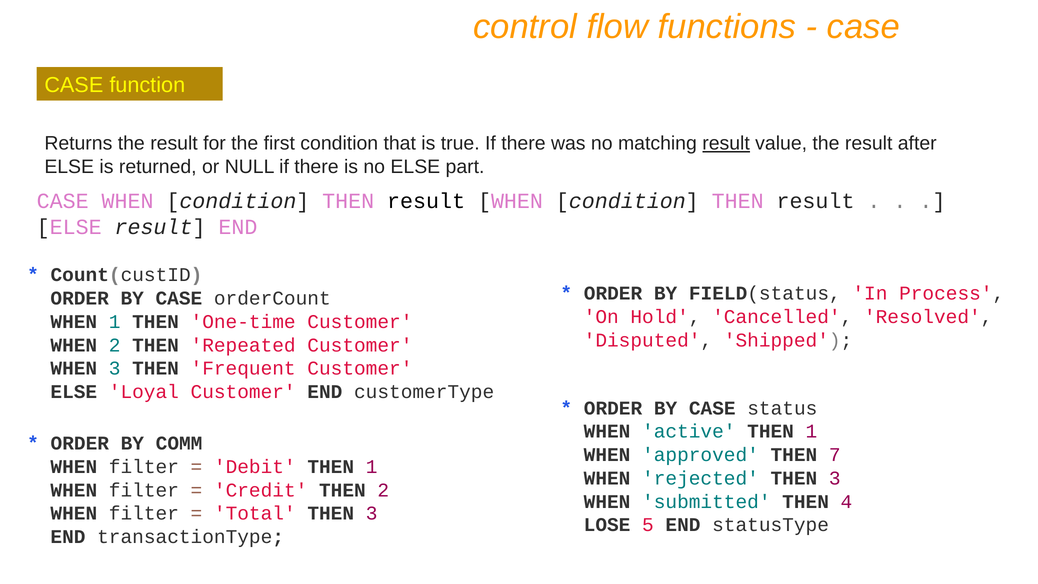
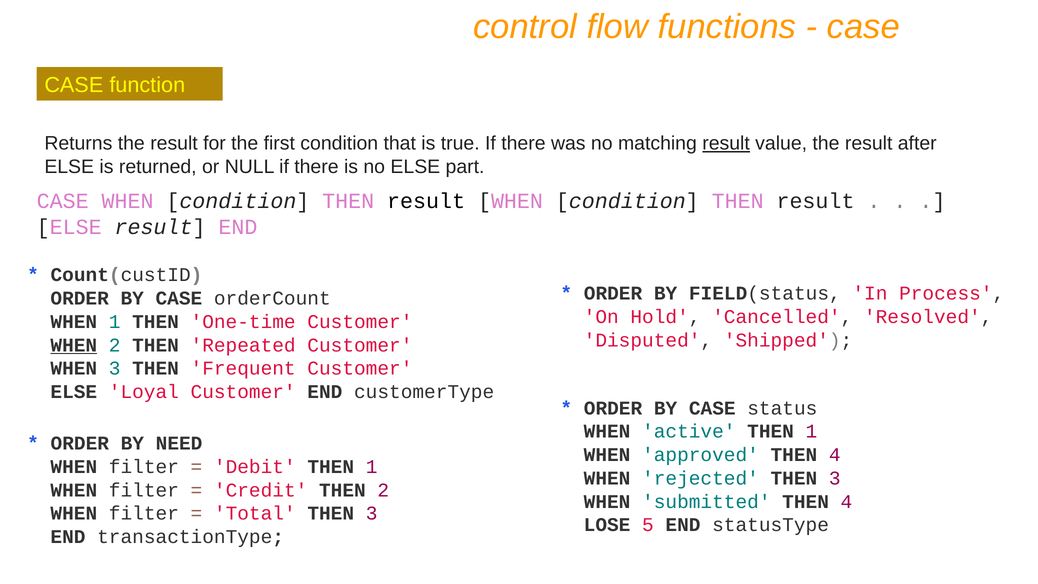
WHEN underline: none -> present (74, 345)
COMM: COMM -> NEED (179, 443)
approved THEN 7: 7 -> 4 (835, 455)
